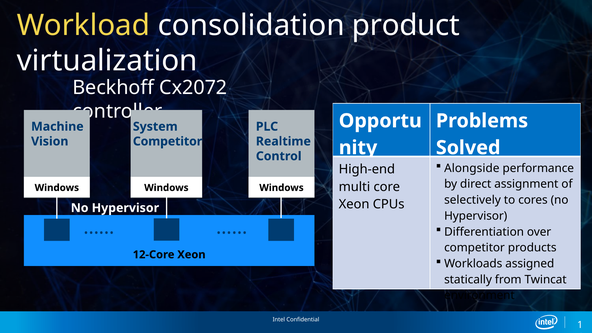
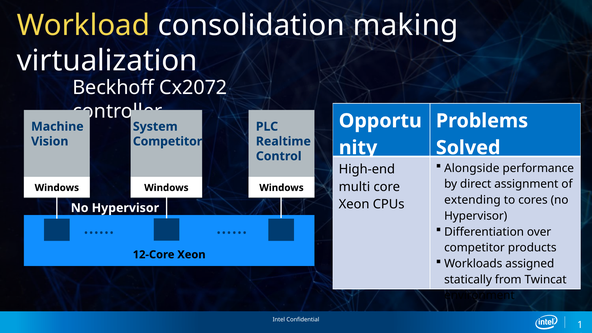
product: product -> making (406, 25)
selectively: selectively -> extending (472, 200)
